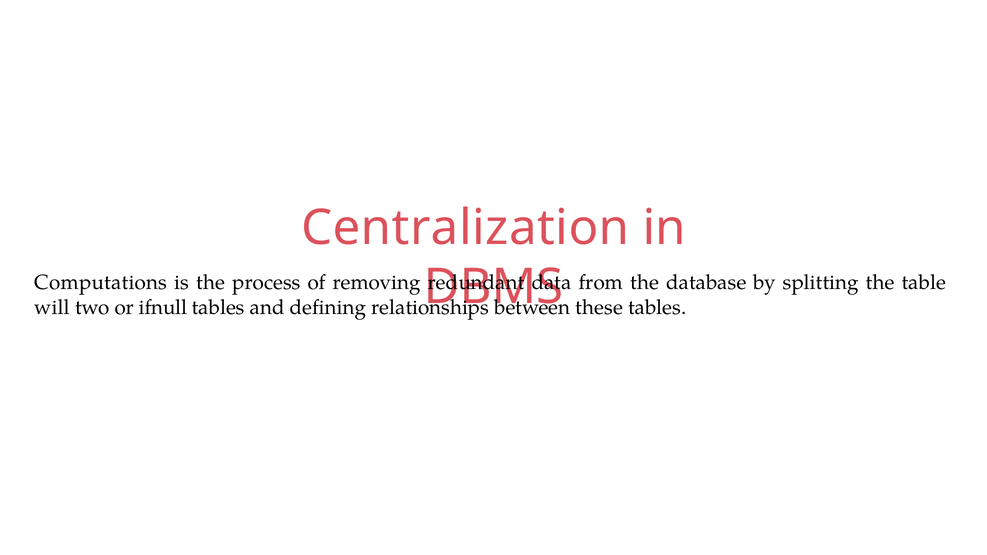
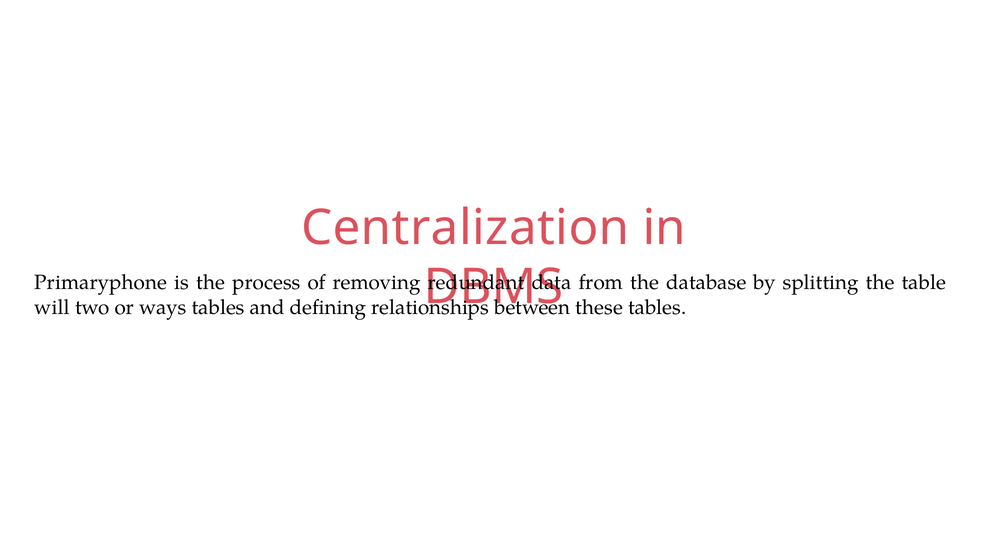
Computations: Computations -> Primaryphone (101, 283)
ifnull: ifnull -> ways (163, 307)
